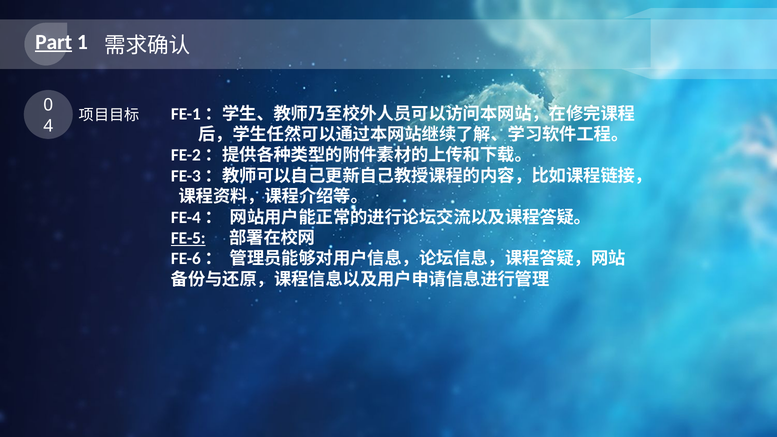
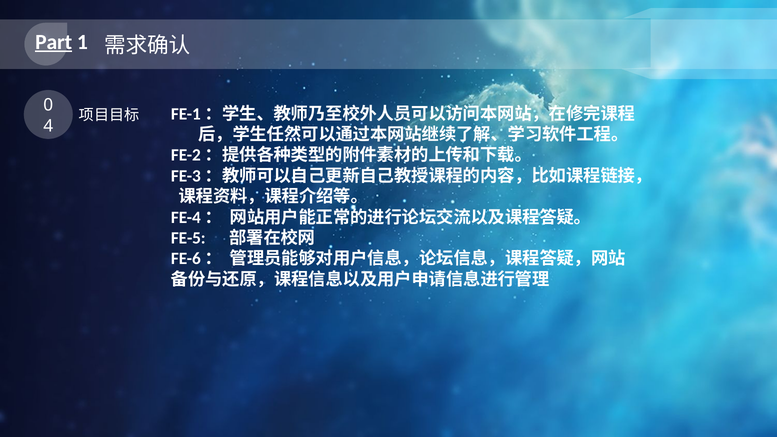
FE-5 underline: present -> none (188, 238)
